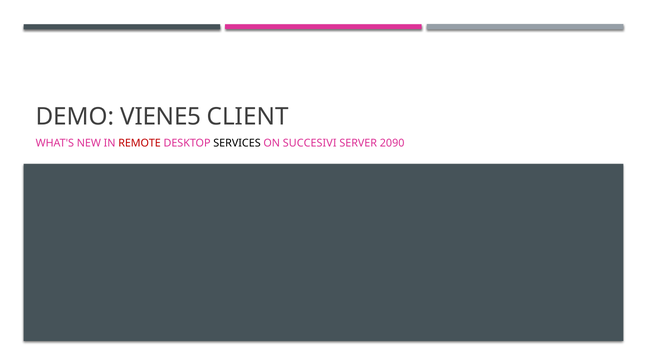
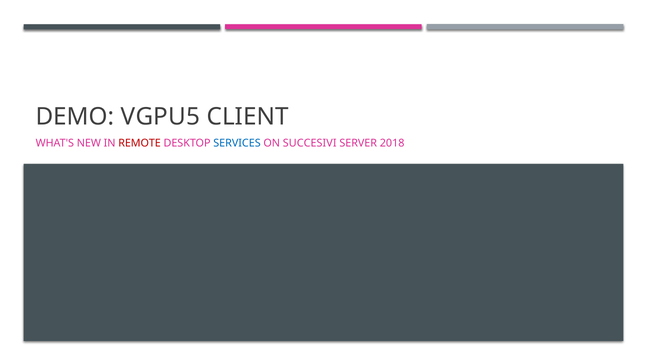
VIENE5: VIENE5 -> VGPU5 (160, 117)
SERVICES colour: black -> blue (237, 143)
2090: 2090 -> 2018 (392, 143)
